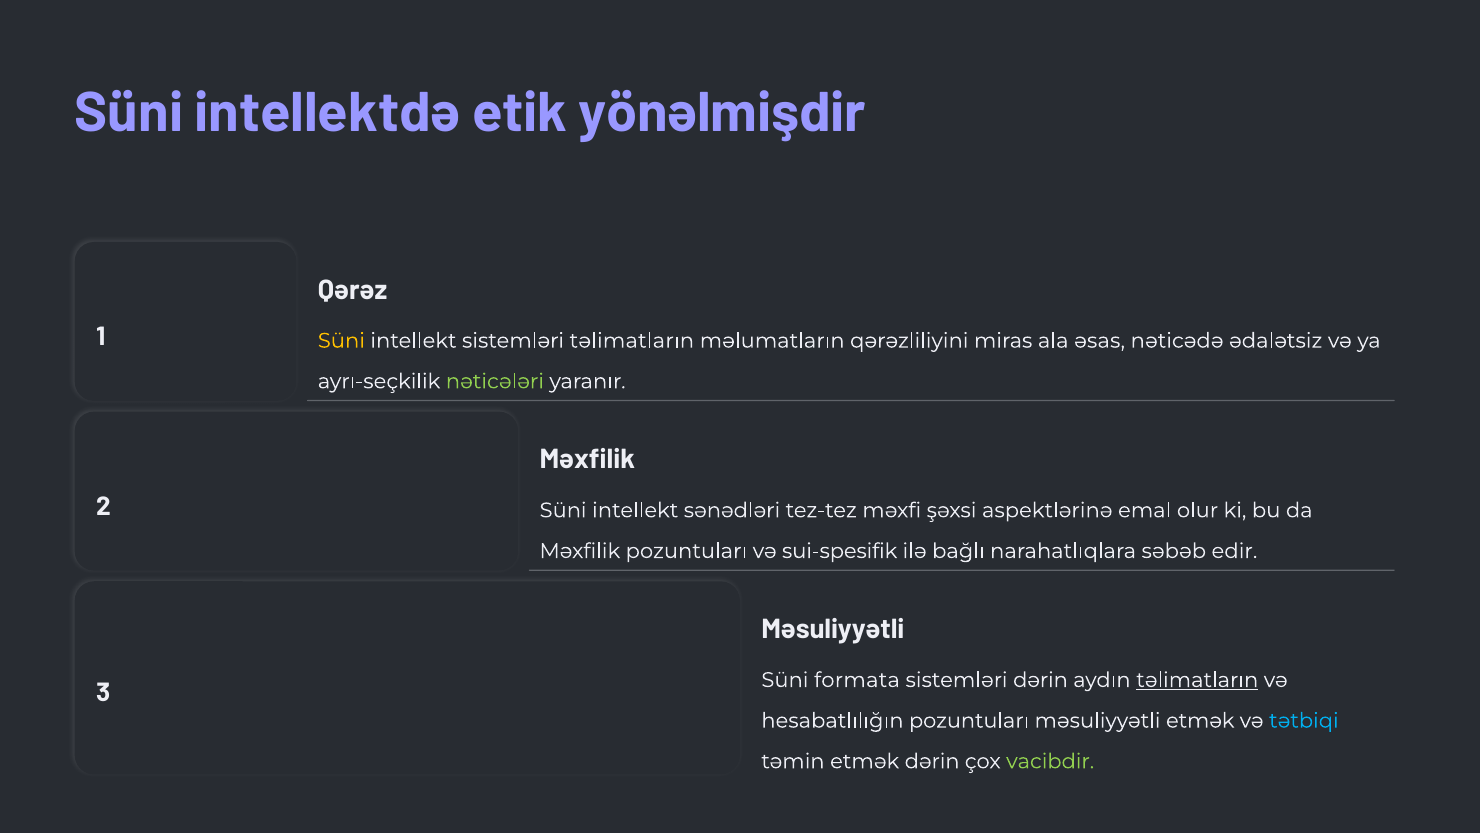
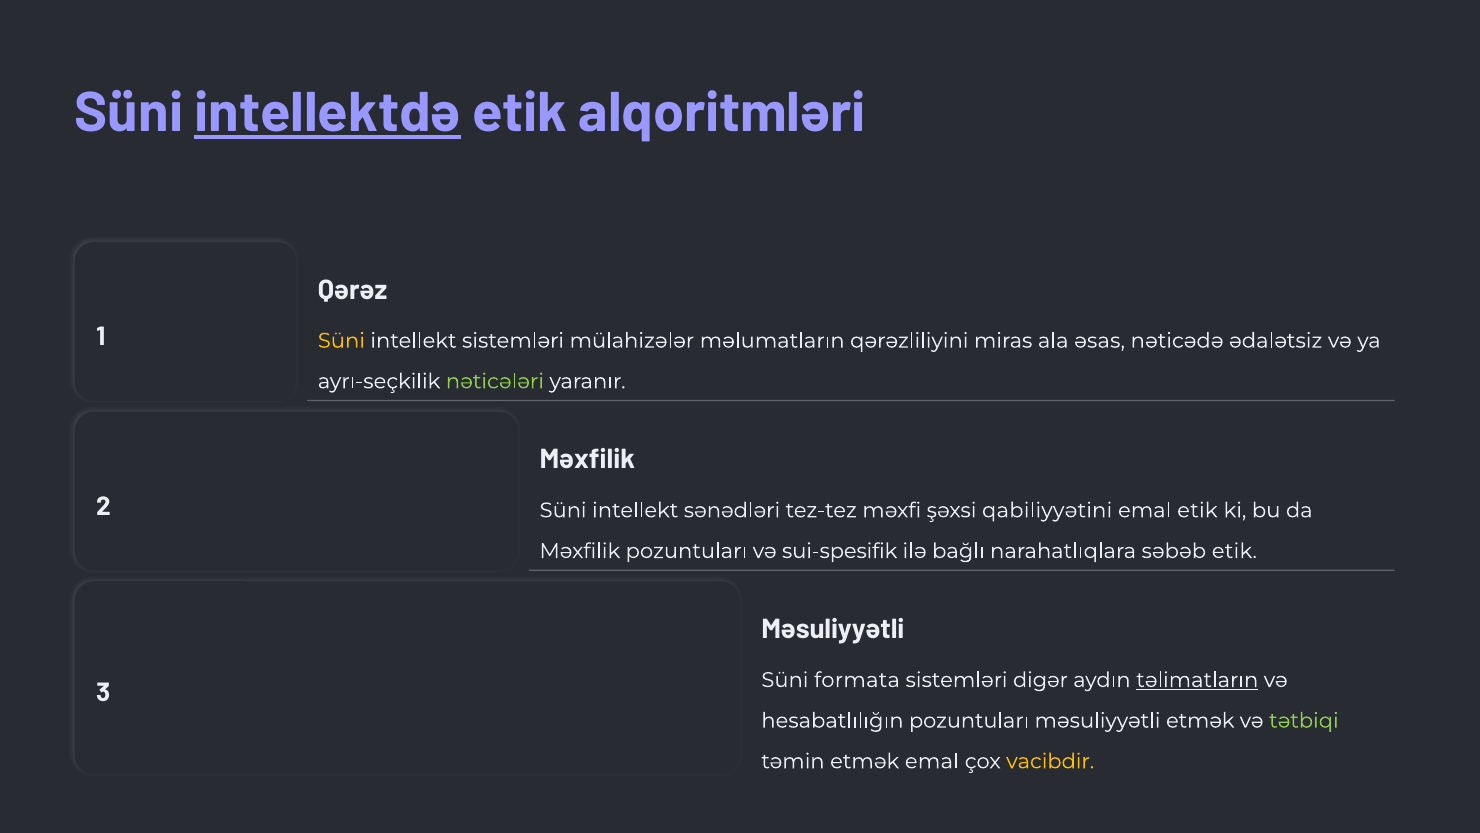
intellektdə underline: none -> present (328, 113)
yönəlmişdir: yönəlmişdir -> alqoritmləri (722, 113)
sistemləri təlimatların: təlimatların -> mülahizələr (632, 340)
aspektlərinə: aspektlərinə -> qabiliyyətini (1047, 510)
emal olur: olur -> etik (1197, 510)
səbəb edir: edir -> etik (1234, 551)
sistemləri dərin: dərin -> digər (1040, 680)
tətbiqi colour: light blue -> light green (1304, 720)
etmək dərin: dərin -> emal (932, 761)
vacibdir colour: light green -> yellow (1050, 761)
